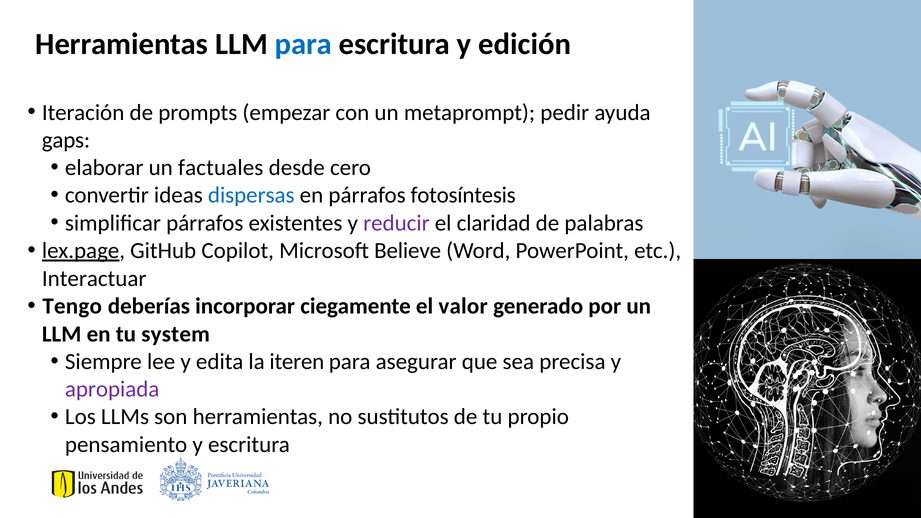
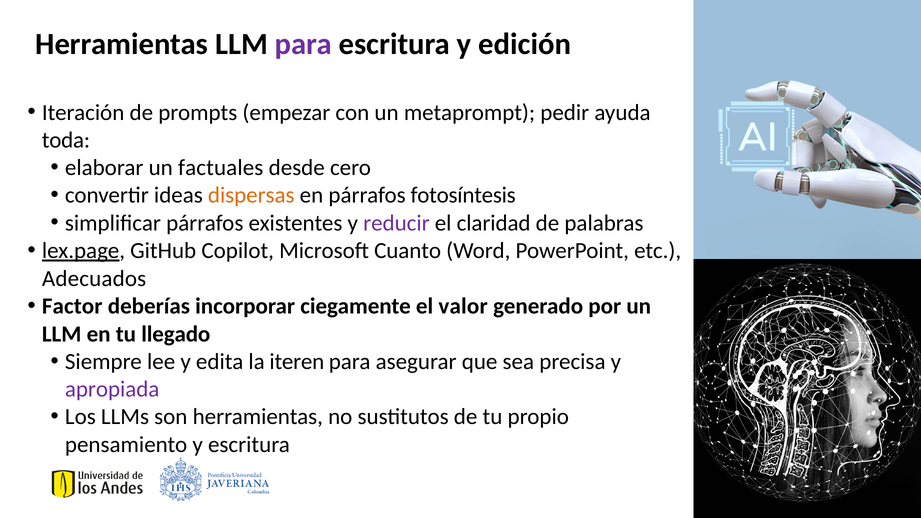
para colour: blue -> purple (303, 44)
gaps: gaps -> toda (66, 140)
dispersas colour: blue -> orange (251, 195)
Believe: Believe -> Cuanto (408, 251)
Interactuar: Interactuar -> Adecuados (94, 279)
Tengo: Tengo -> Factor (72, 306)
system: system -> llegado (176, 334)
